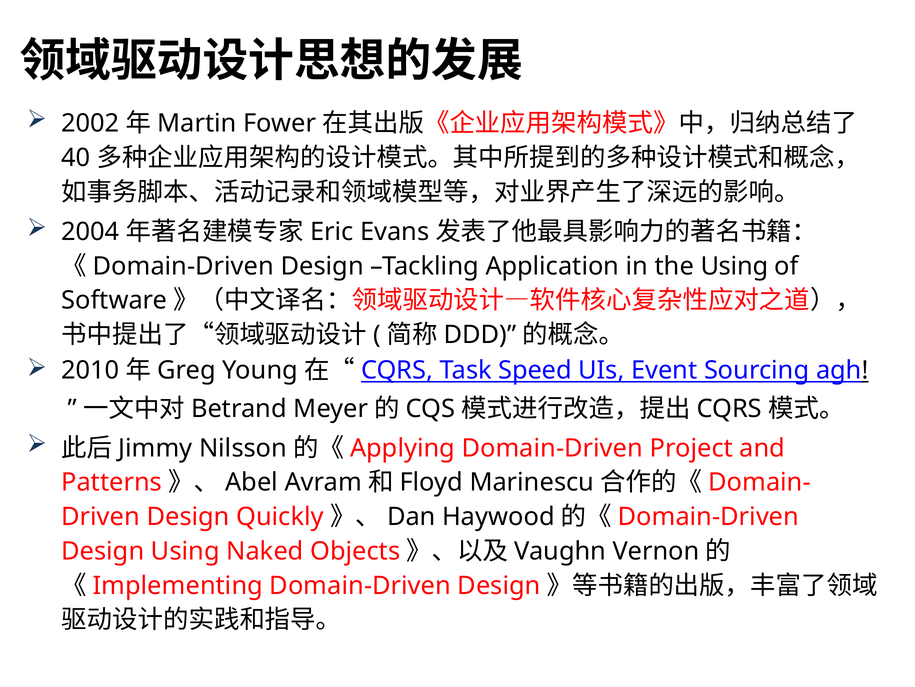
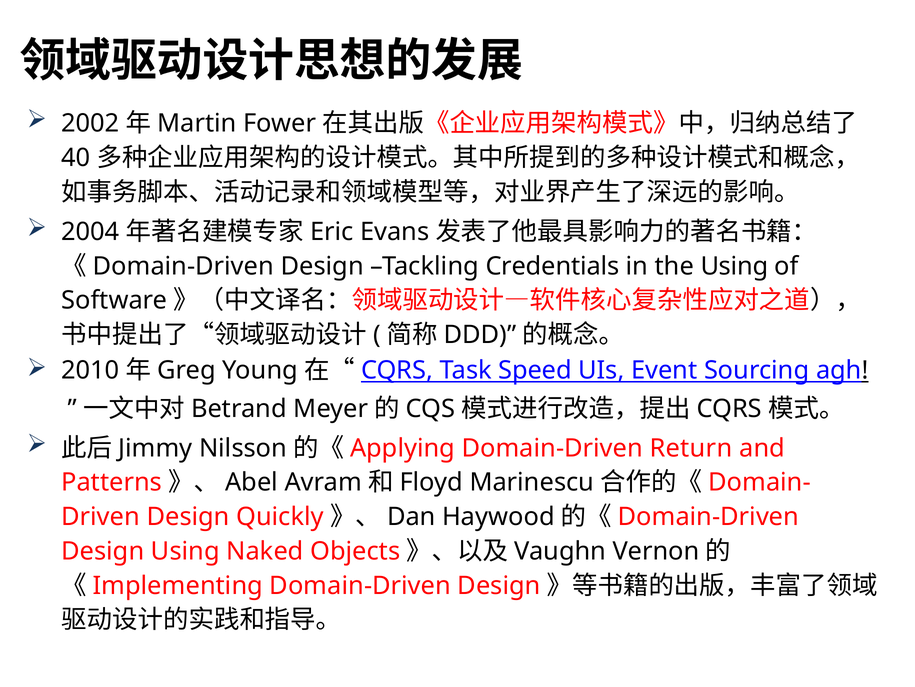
Application: Application -> Credentials (552, 266)
Project: Project -> Return (691, 448)
